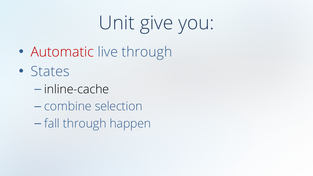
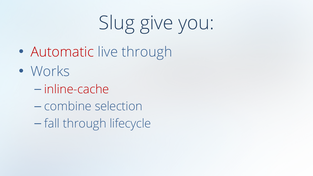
Unit: Unit -> Slug (117, 23)
States: States -> Works (50, 71)
inline-cache colour: black -> red (77, 89)
happen: happen -> lifecycle (130, 124)
